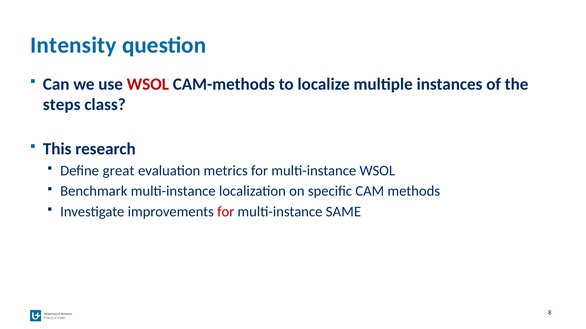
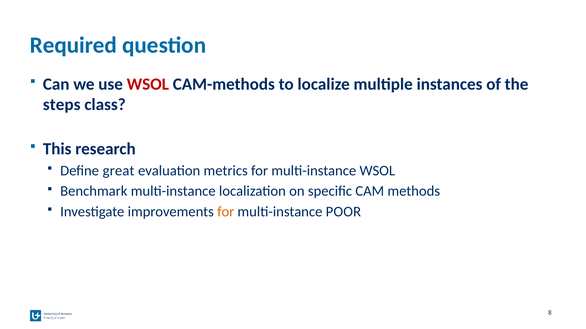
Intensity: Intensity -> Required (73, 45)
for colour: red -> orange (226, 212)
SAME: SAME -> POOR (343, 212)
